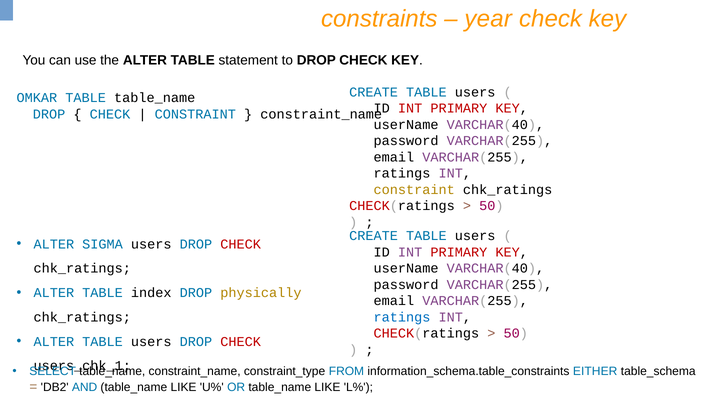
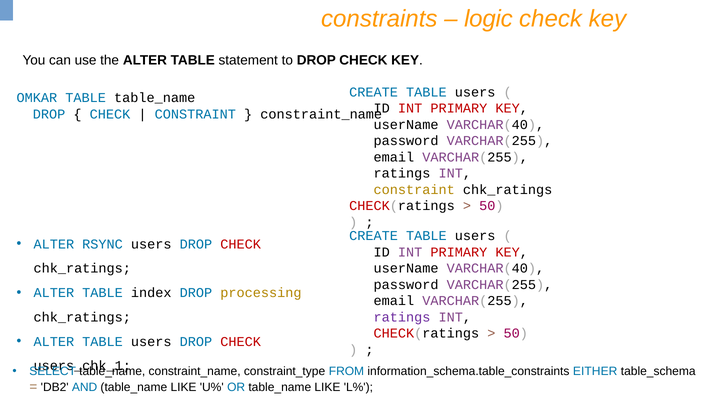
year: year -> logic (488, 19)
SIGMA: SIGMA -> RSYNC (103, 244)
physically: physically -> processing (261, 293)
ratings colour: blue -> purple (402, 317)
